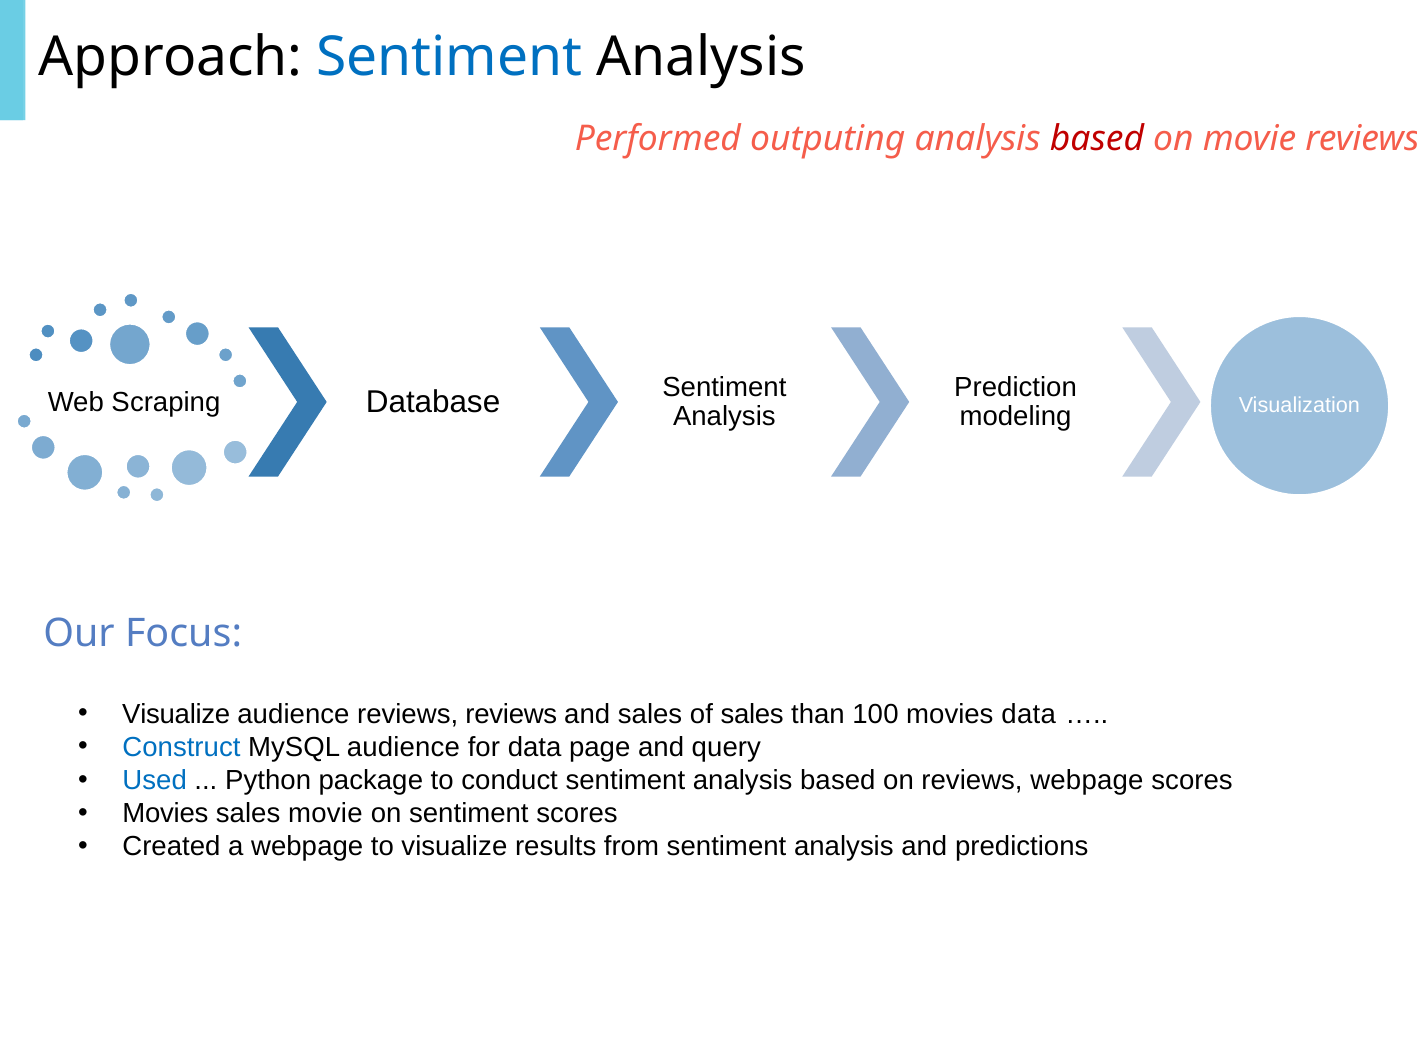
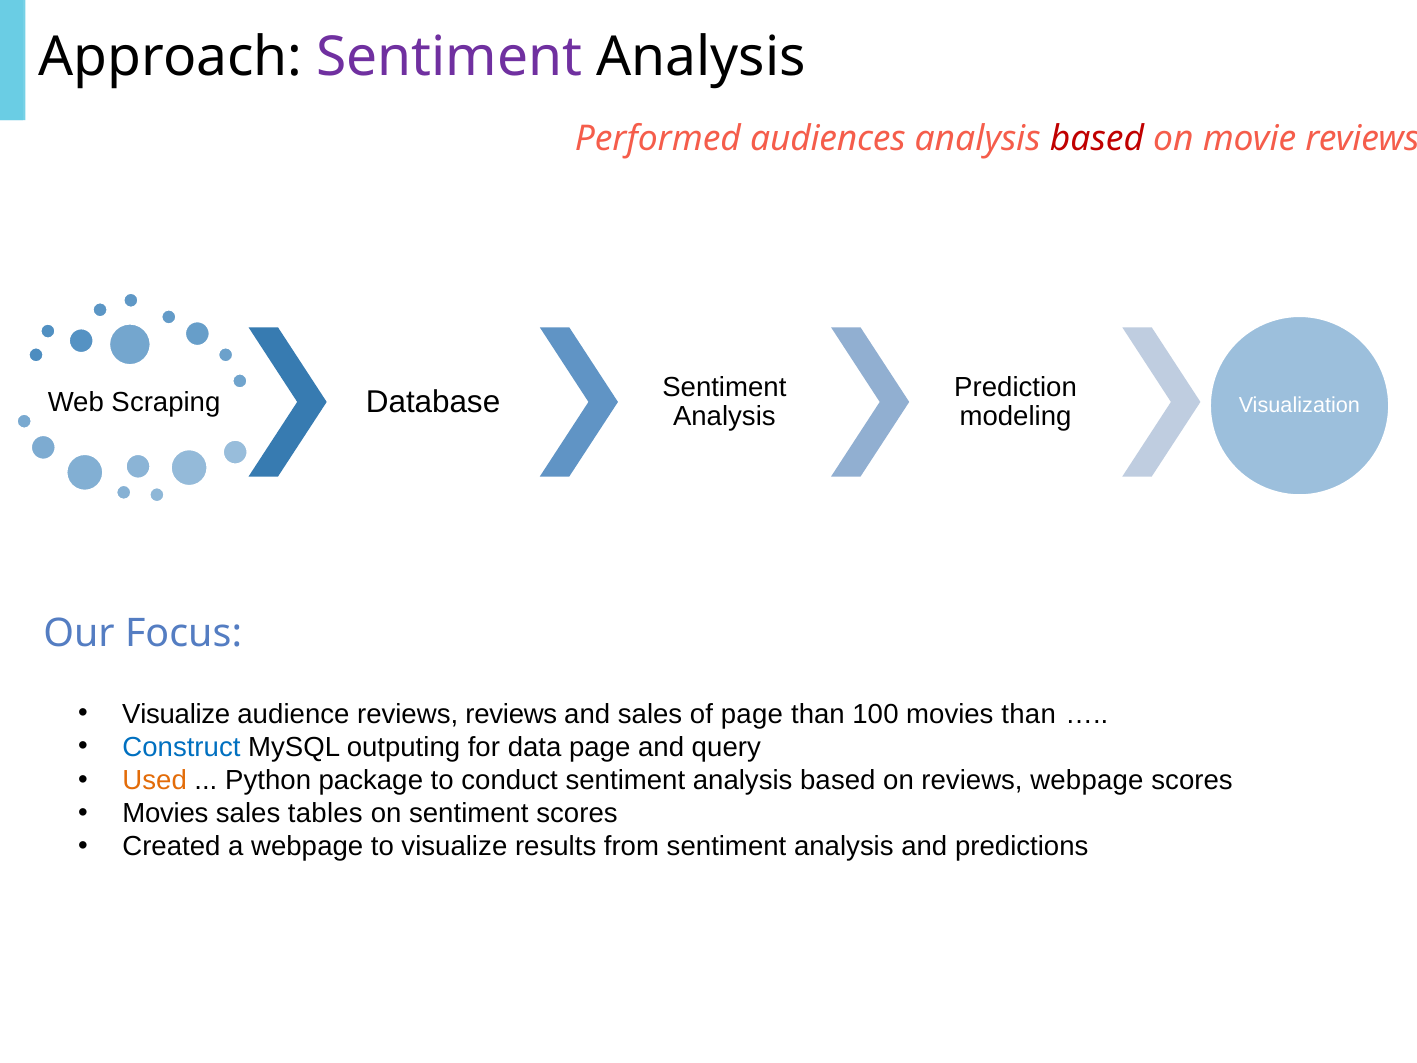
Sentiment colour: blue -> purple (449, 57)
outputing: outputing -> audiences (828, 139)
of sales: sales -> page (752, 714)
movies data: data -> than (1029, 714)
MySQL audience: audience -> outputing (403, 747)
Used colour: blue -> orange (155, 780)
sales movie: movie -> tables (325, 813)
